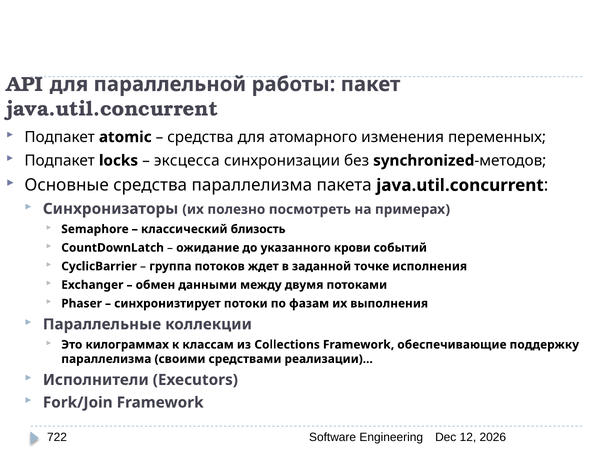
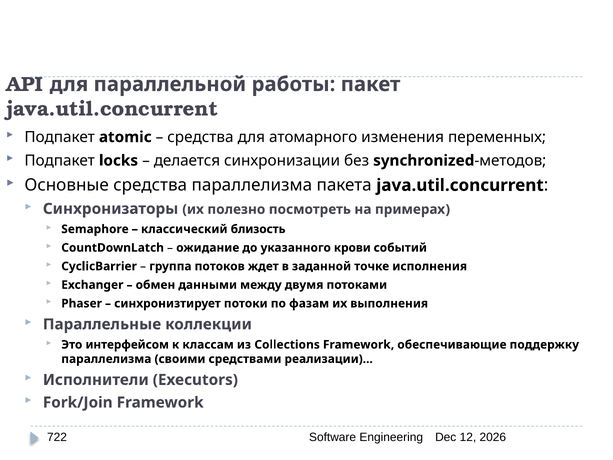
эксцесса: эксцесса -> делается (187, 161)
килограммах: килограммах -> интерфейсом (127, 344)
